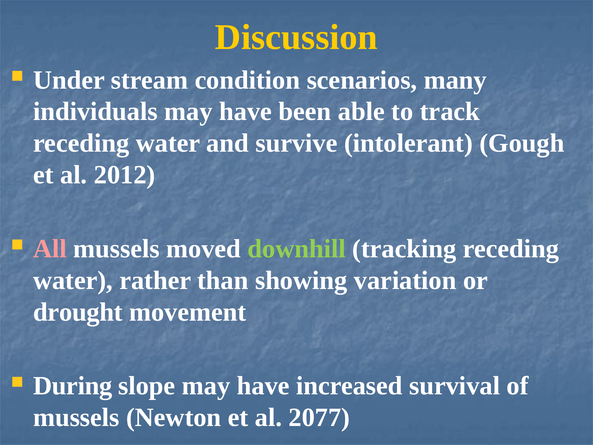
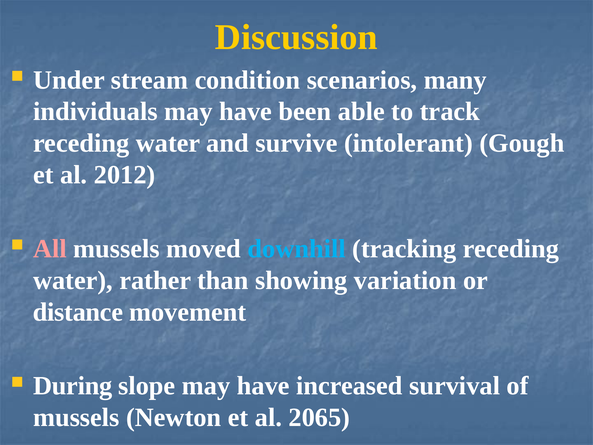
downhill colour: light green -> light blue (297, 249)
drought: drought -> distance (78, 312)
2077: 2077 -> 2065 (319, 417)
